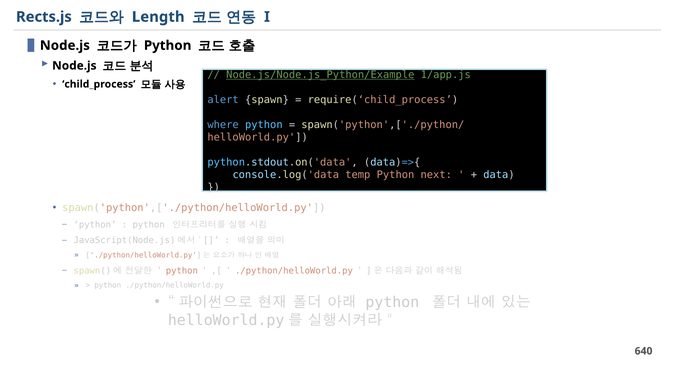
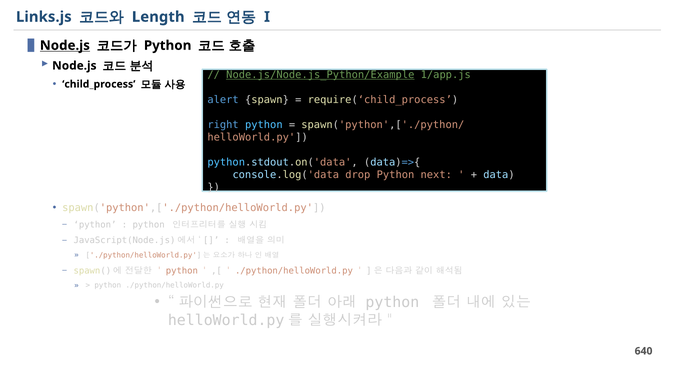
Rects.js: Rects.js -> Links.js (44, 17)
Node.js underline: none -> present (65, 45)
where: where -> right (223, 125)
temp: temp -> drop (358, 175)
